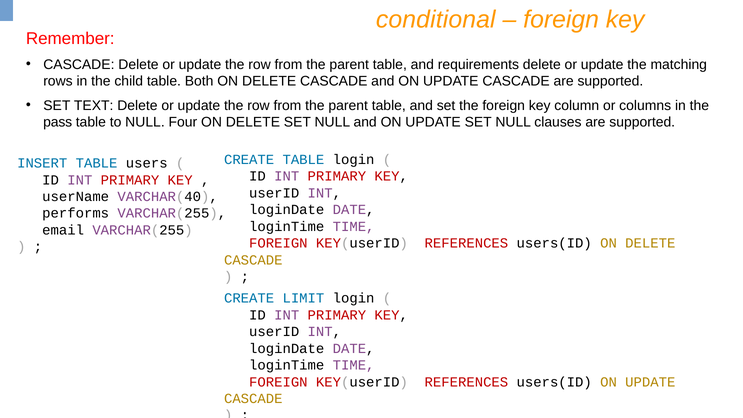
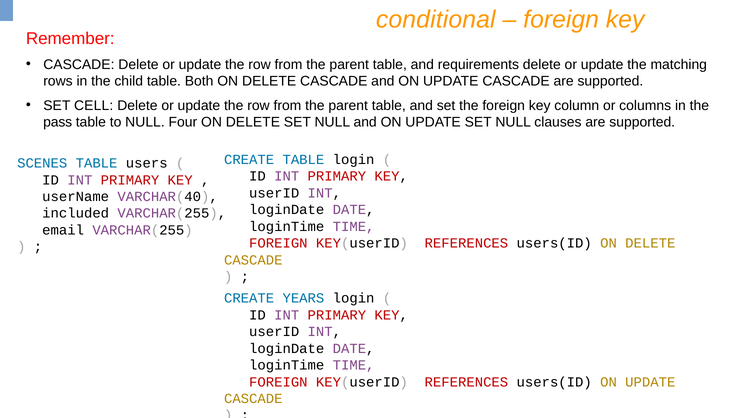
TEXT: TEXT -> CELL (94, 105)
INSERT: INSERT -> SCENES (42, 163)
performs: performs -> included (76, 213)
LIMIT: LIMIT -> YEARS (303, 298)
